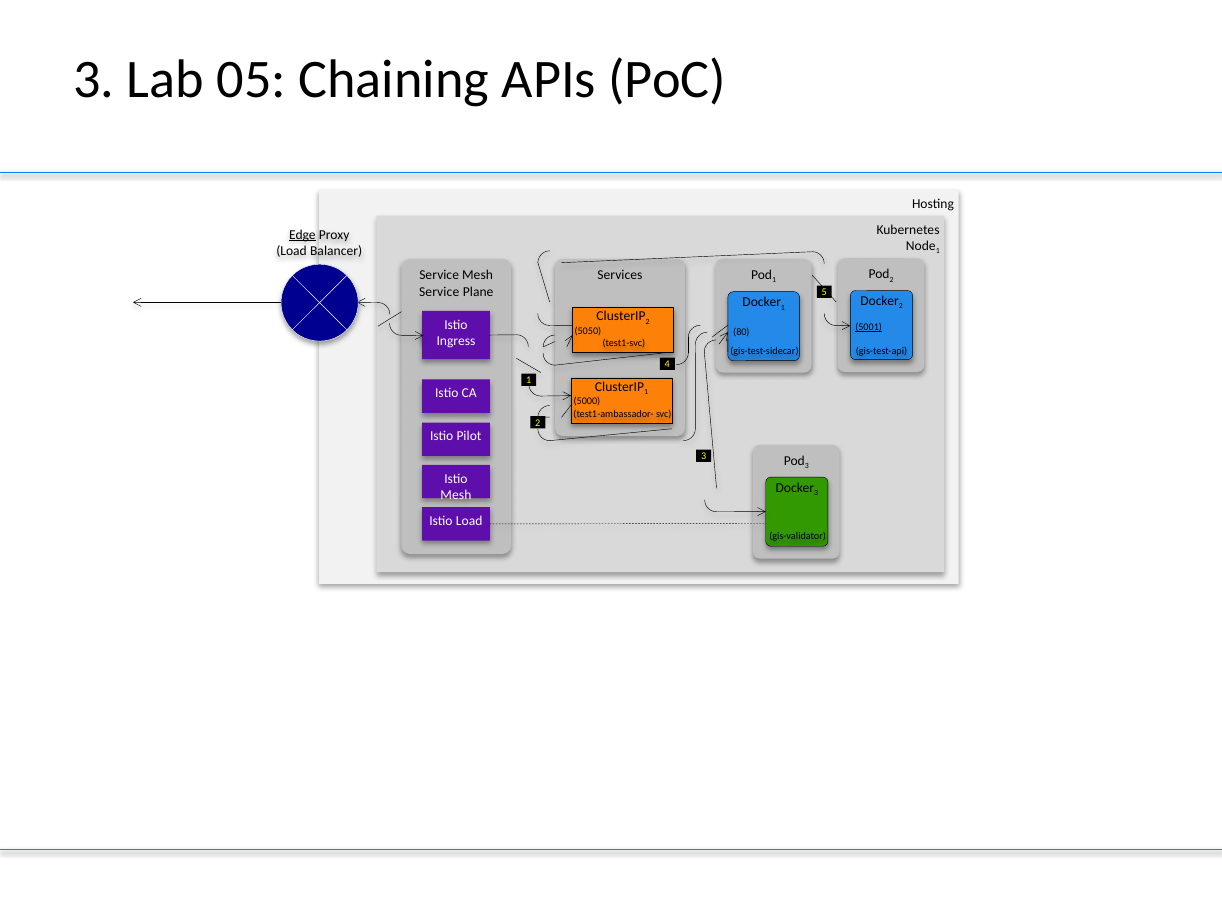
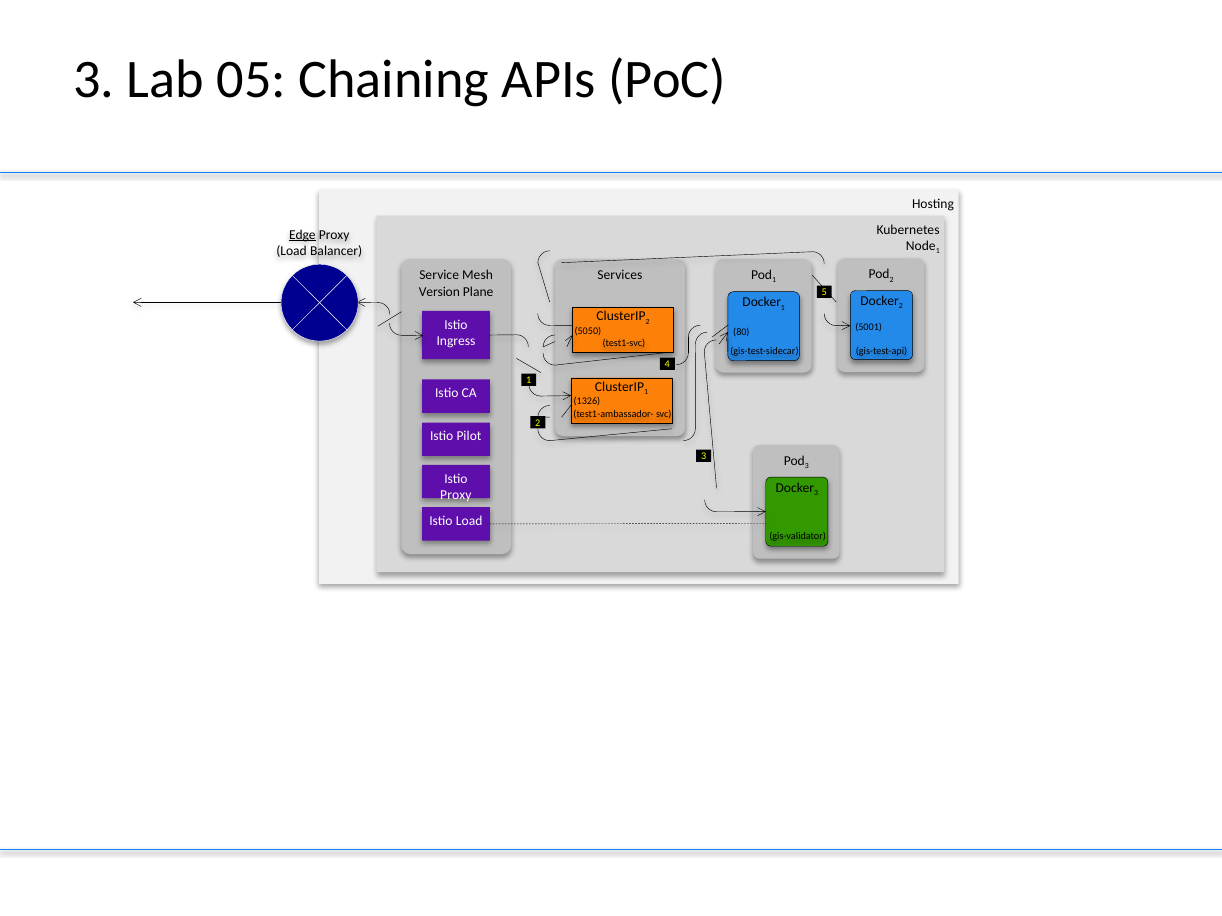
Service: Service -> Version (439, 292)
5001 underline: present -> none (869, 327)
5000: 5000 -> 1326 (587, 402)
Mesh: Mesh -> Proxy (456, 495)
